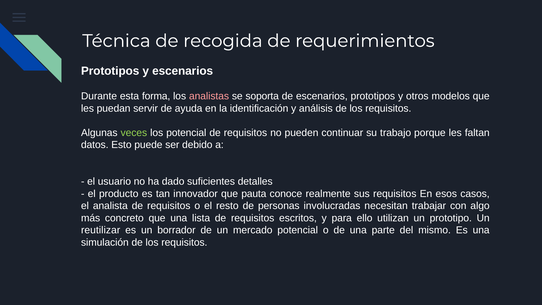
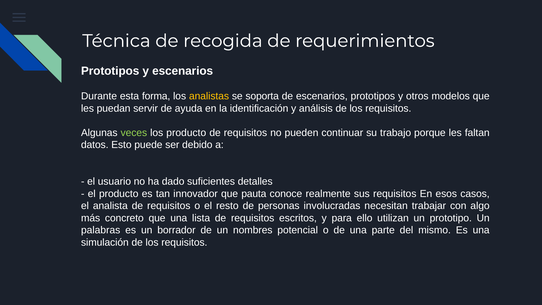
analistas colour: pink -> yellow (209, 96)
los potencial: potencial -> producto (186, 133)
reutilizar: reutilizar -> palabras (101, 230)
mercado: mercado -> nombres (253, 230)
